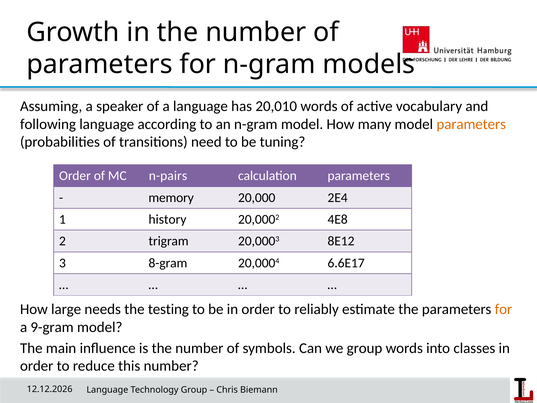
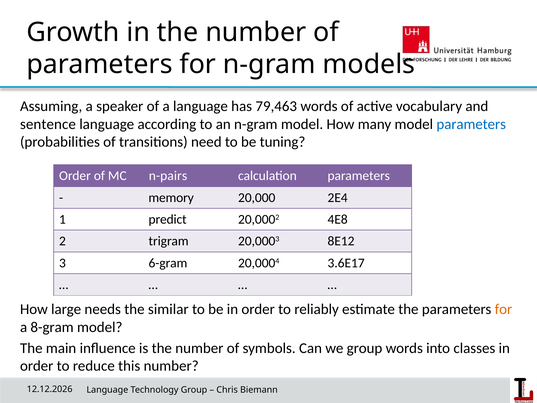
20,010: 20,010 -> 79,463 (276, 106)
following: following -> sentence (48, 124)
parameters colour: orange -> blue (471, 124)
history: history -> predict (168, 219)
8-gram: 8-gram -> 6-gram (168, 263)
6.6E17: 6.6E17 -> 3.6E17 (346, 263)
testing: testing -> similar (168, 309)
9-gram: 9-gram -> 8-gram (52, 327)
